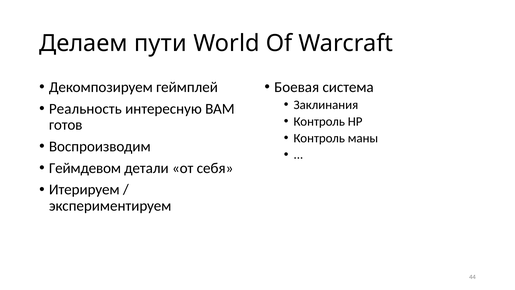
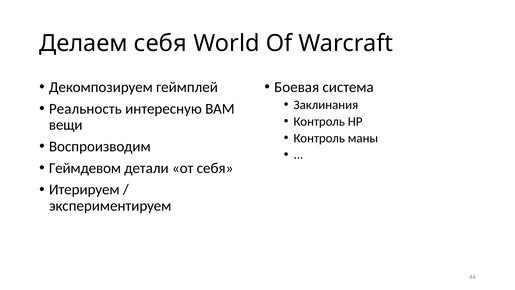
Делаем пути: пути -> себя (160, 43)
готов: готов -> вещи (66, 125)
